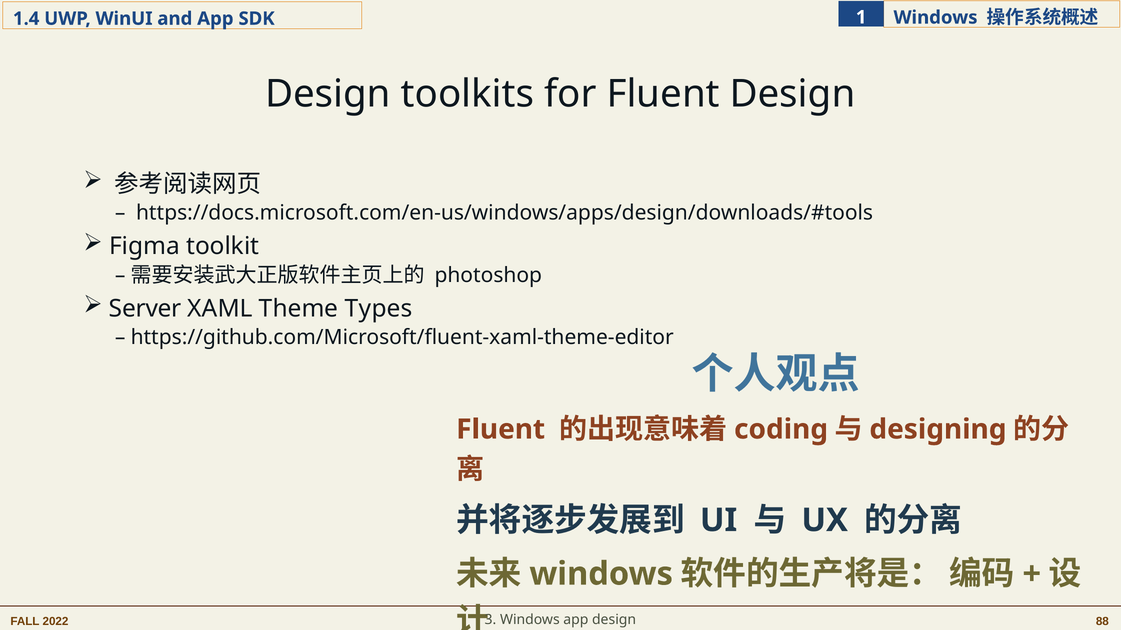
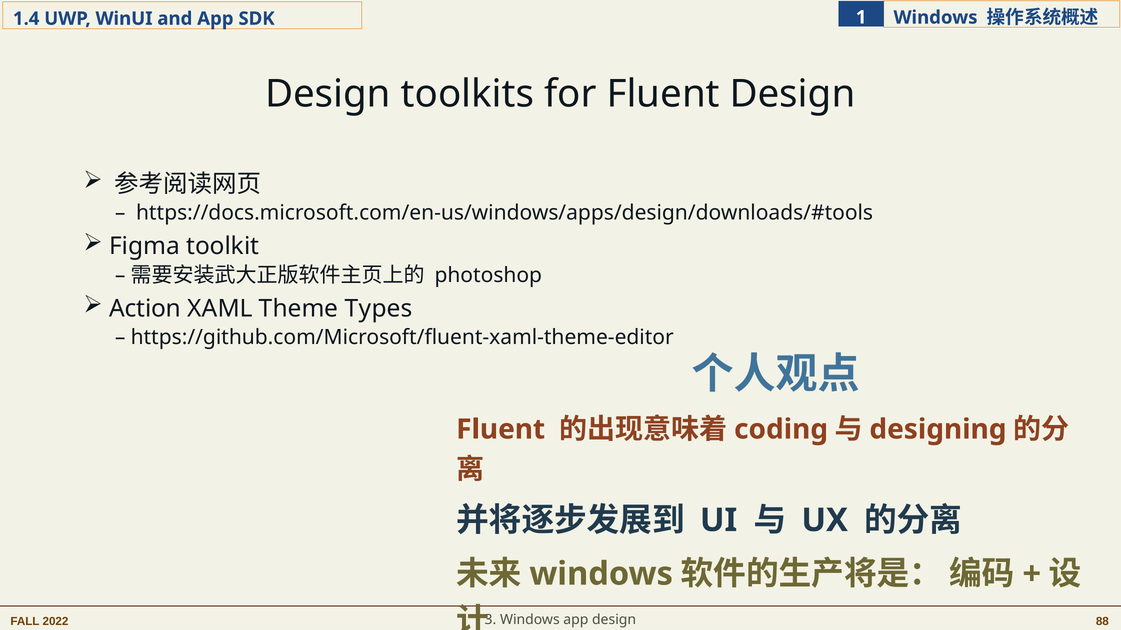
Server: Server -> Action (145, 309)
